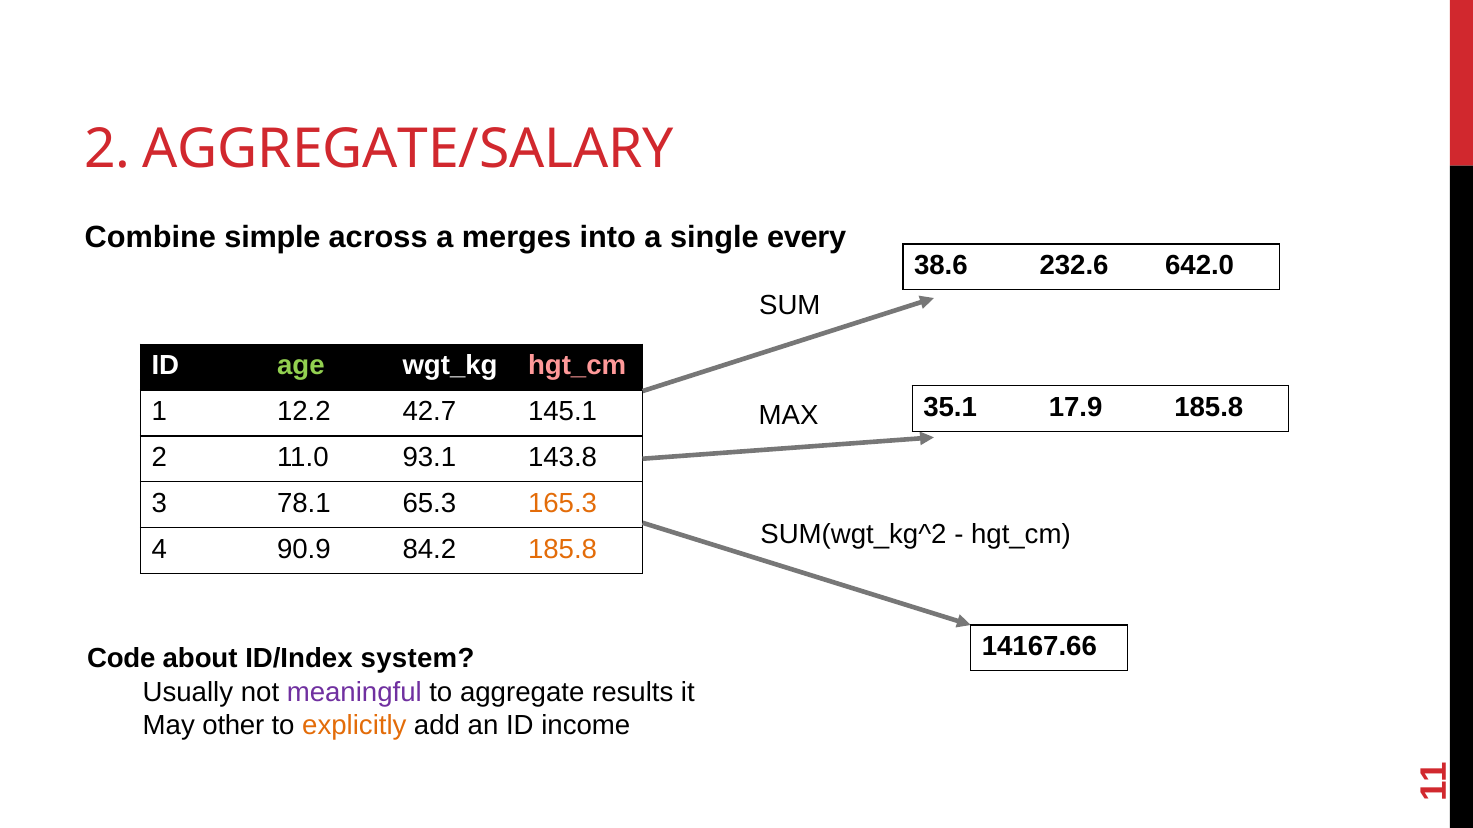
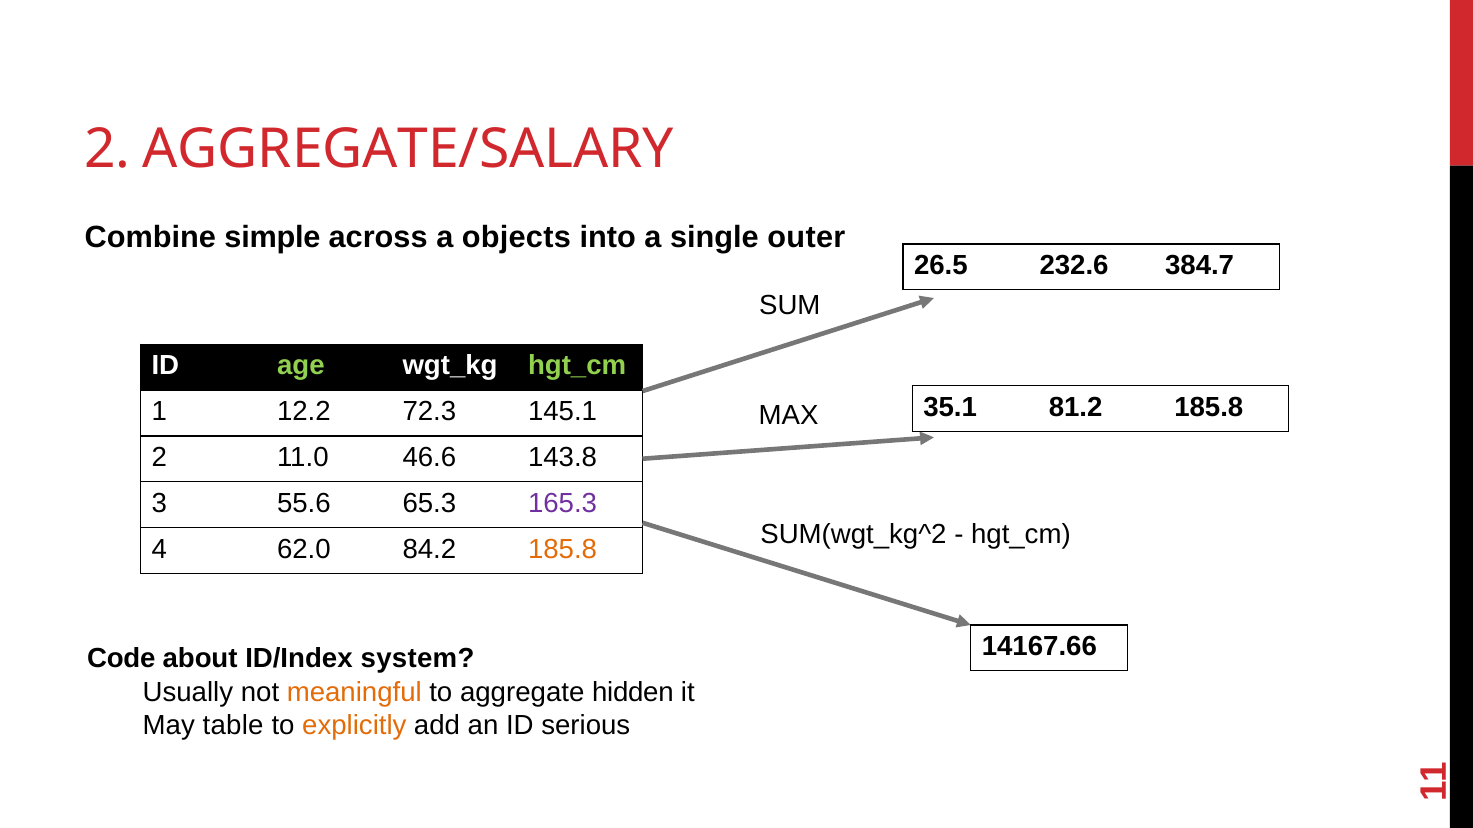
merges: merges -> objects (516, 238)
every: every -> outer (806, 238)
38.6: 38.6 -> 26.5 (941, 266)
642.0: 642.0 -> 384.7 (1200, 266)
hgt_cm colour: pink -> light green (577, 366)
42.7: 42.7 -> 72.3 (429, 412)
17.9: 17.9 -> 81.2 (1076, 407)
93.1: 93.1 -> 46.6 (429, 458)
78.1: 78.1 -> 55.6 (304, 503)
165.3 colour: orange -> purple (563, 503)
90.9: 90.9 -> 62.0 (304, 549)
meaningful colour: purple -> orange (354, 692)
results: results -> hidden (633, 692)
other: other -> table (233, 726)
income: income -> serious (586, 726)
